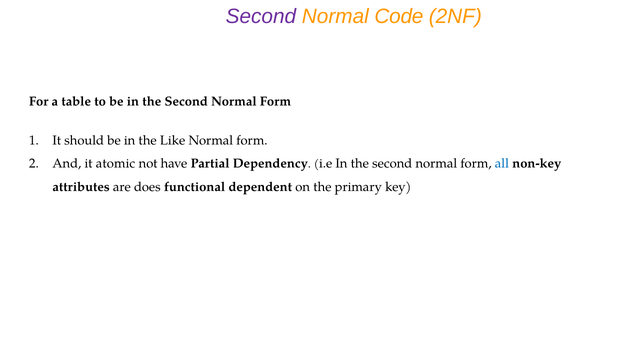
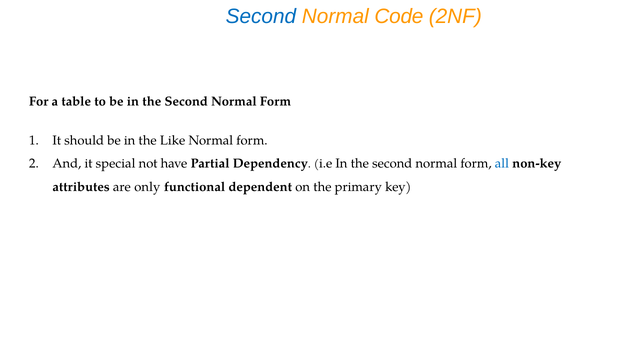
Second colour: purple -> blue (261, 16)
atomic: atomic -> special (116, 164)
does: does -> only (147, 187)
